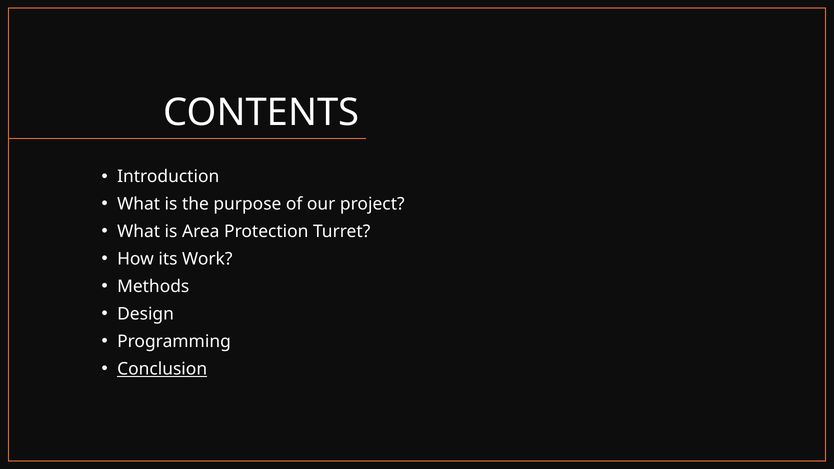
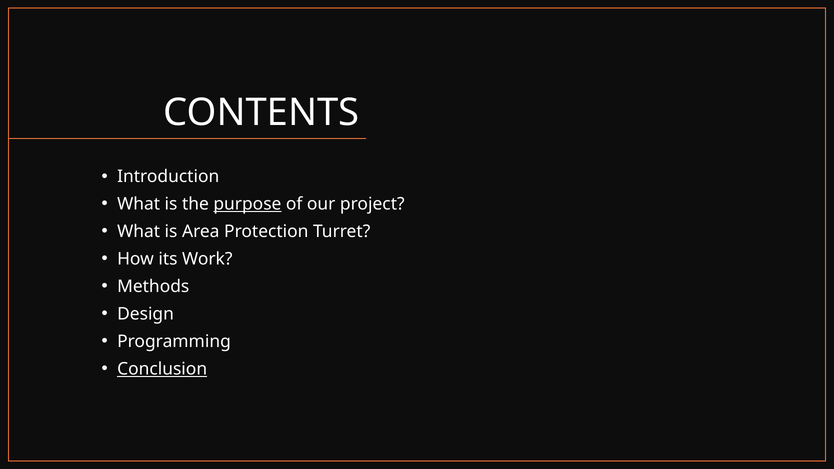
purpose underline: none -> present (247, 204)
